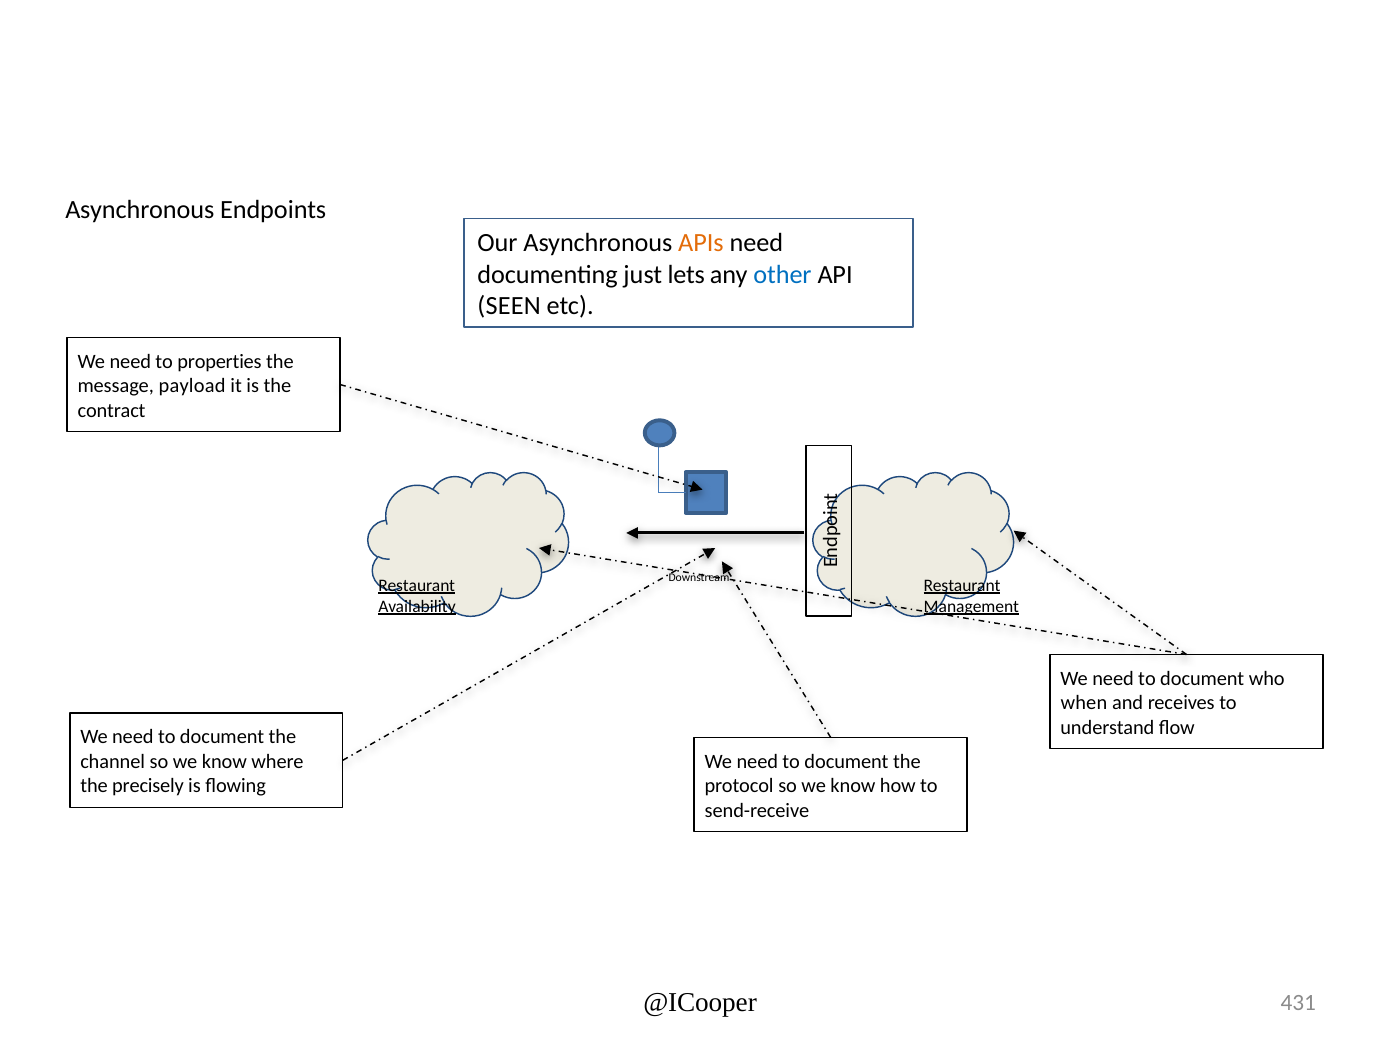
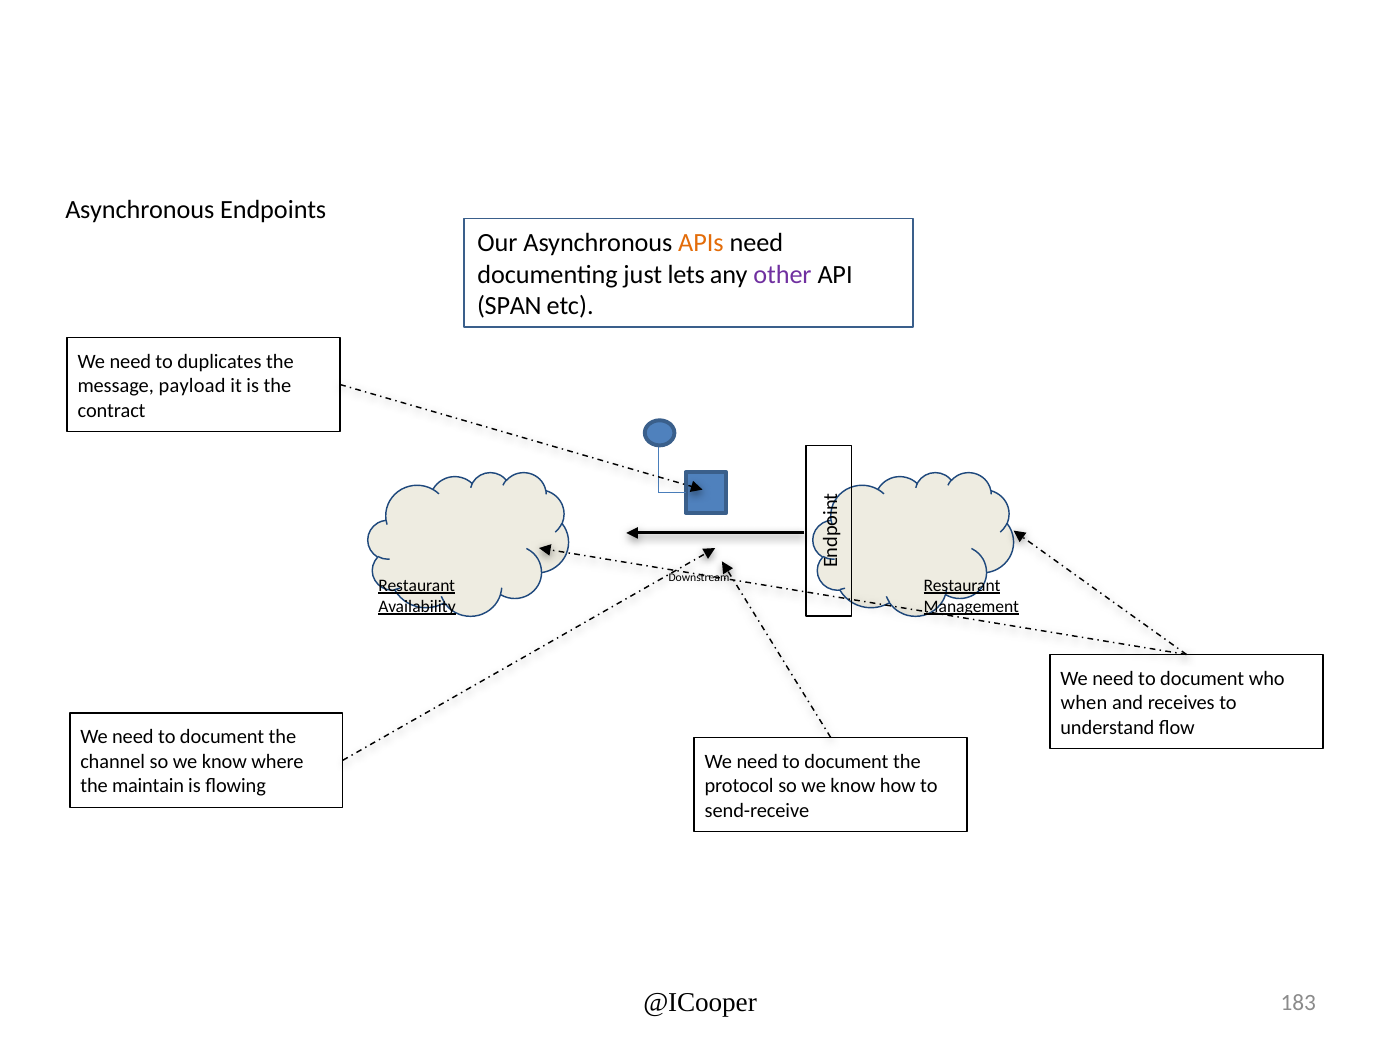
other colour: blue -> purple (782, 274)
SEEN: SEEN -> SPAN (509, 306)
properties: properties -> duplicates (219, 362)
precisely: precisely -> maintain (148, 786)
431: 431 -> 183 (1298, 1003)
